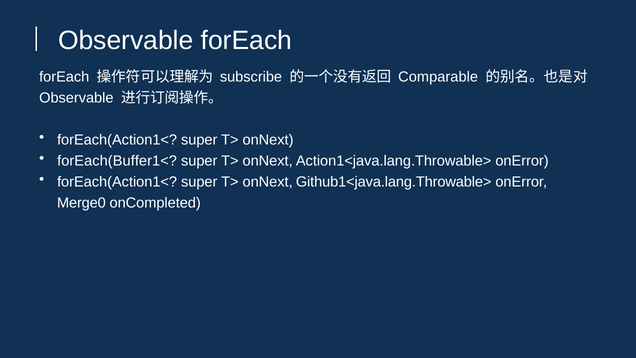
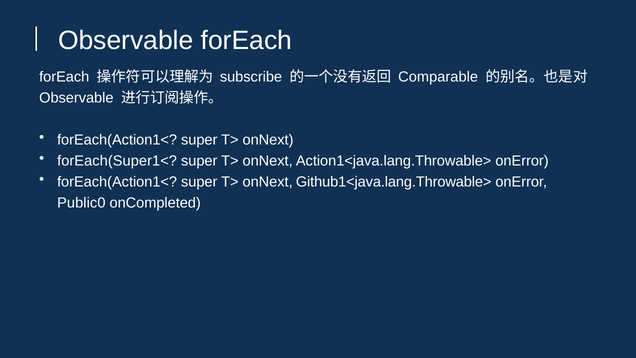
forEach(Buffer1<: forEach(Buffer1< -> forEach(Super1< (117, 161)
Merge0: Merge0 -> Public0 (81, 203)
